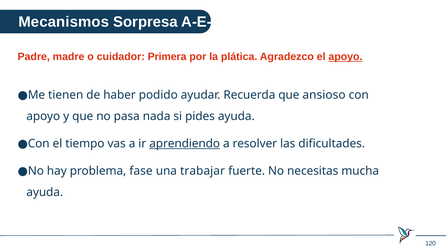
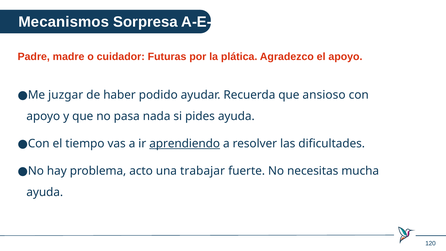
Primera: Primera -> Futuras (167, 57)
apoyo underline: present -> none (345, 57)
tienen: tienen -> juzgar (66, 95)
fase: fase -> acto (141, 171)
